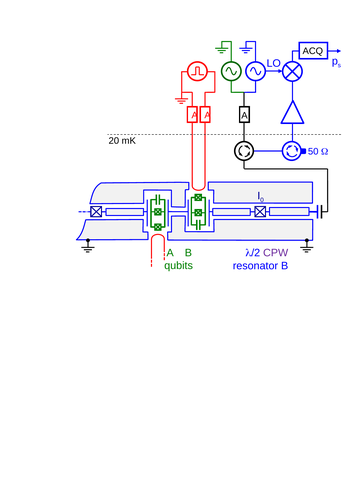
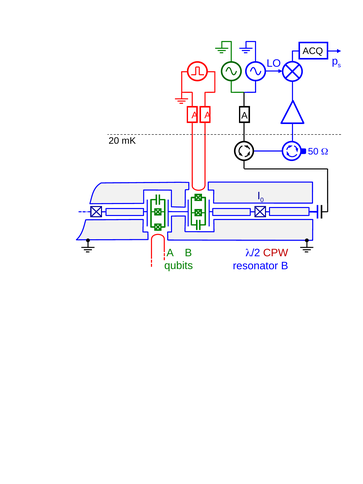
CPW colour: purple -> red (276, 253)
